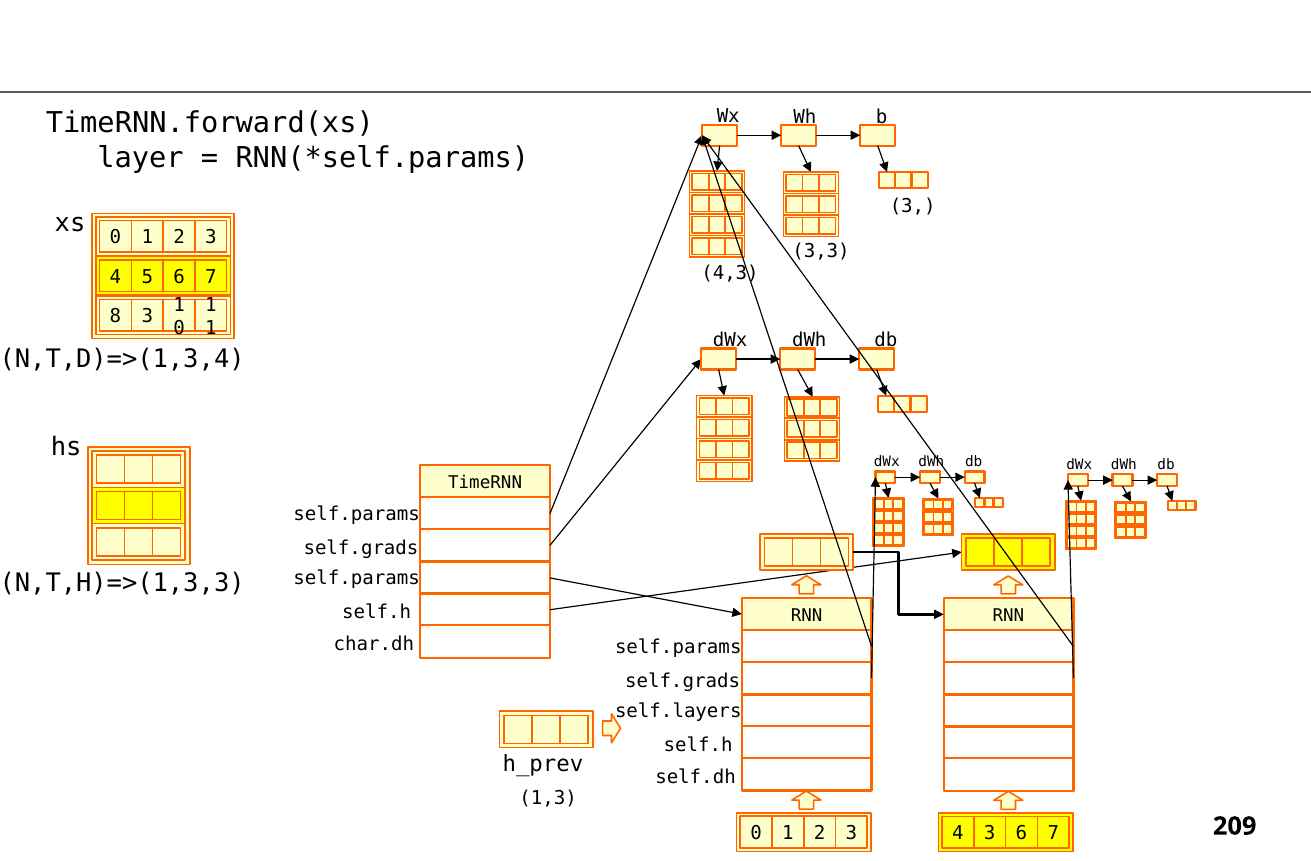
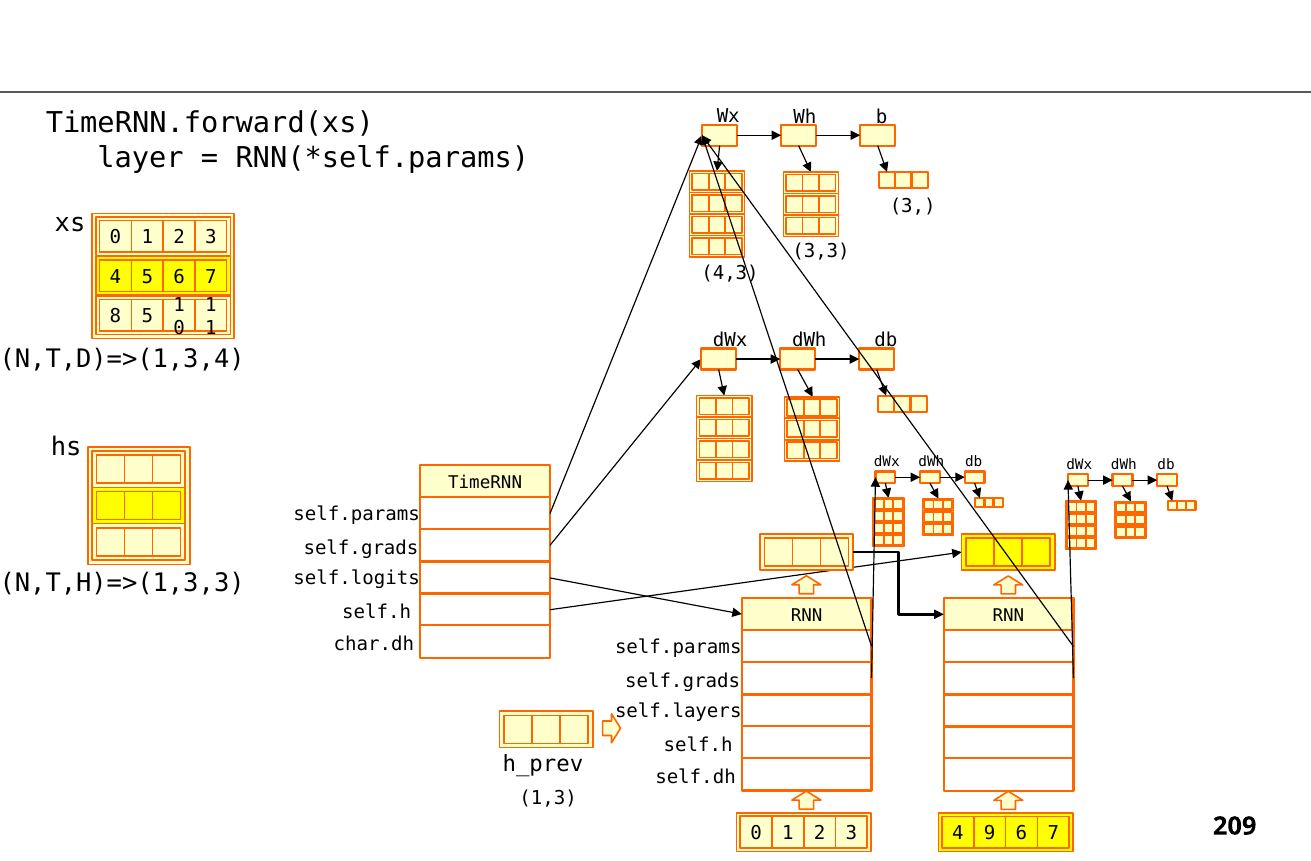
8 3: 3 -> 5 (147, 317)
self.params: self.params -> self.logits (357, 579)
4 3: 3 -> 9 (990, 834)
